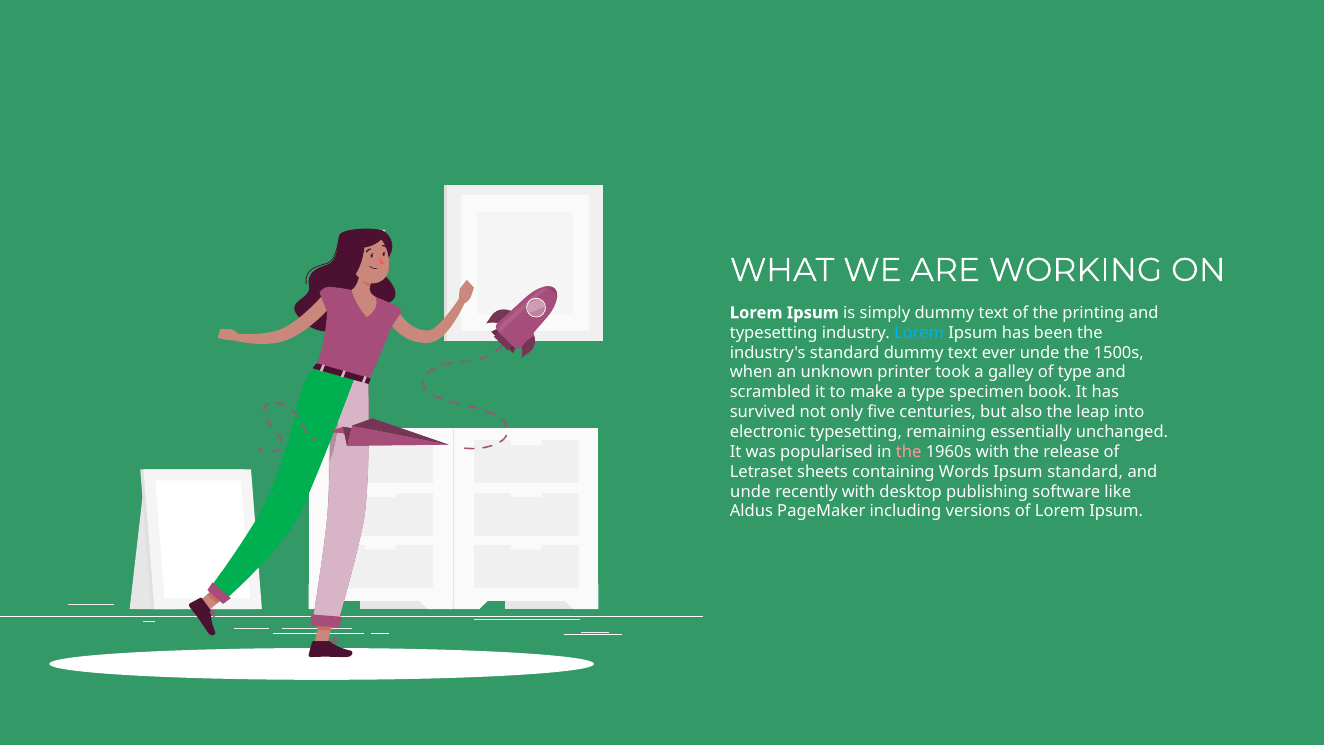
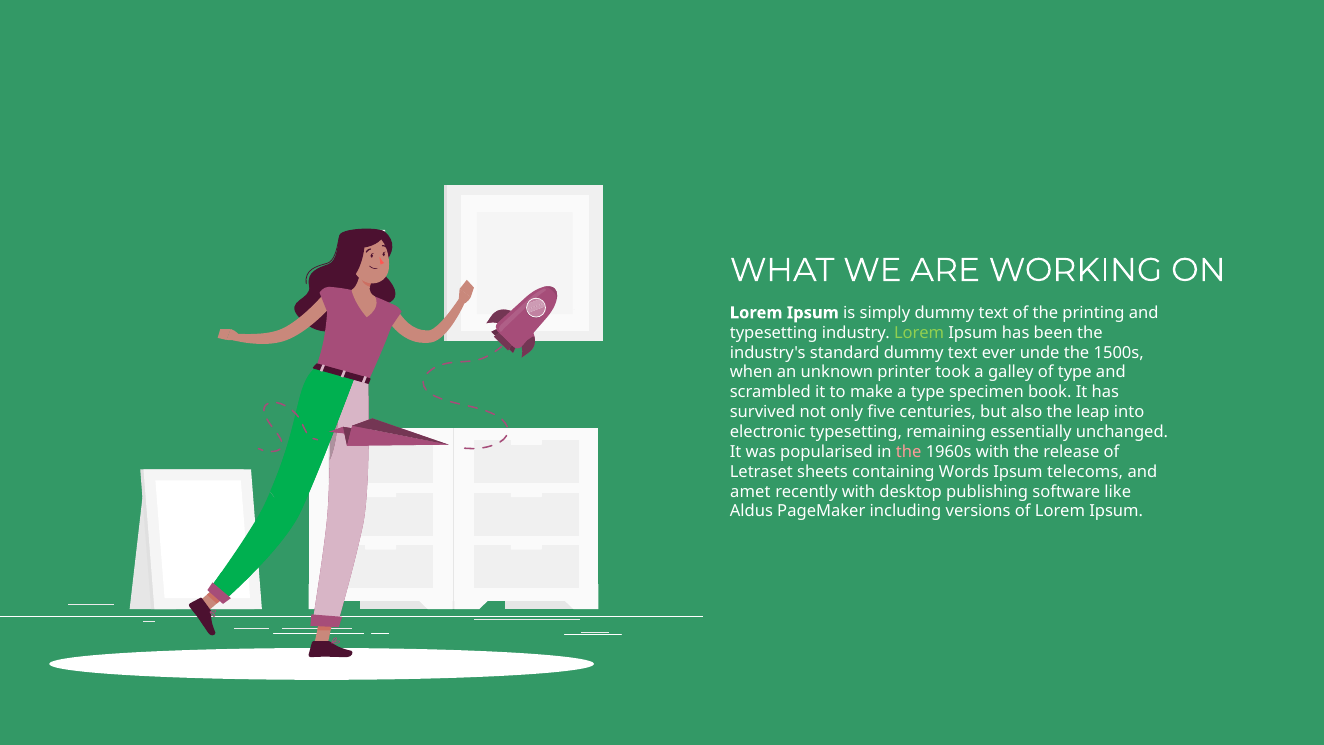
Lorem colour: light blue -> light green (919, 333)
Ipsum standard: standard -> telecoms (1085, 472)
unde: unde -> amet (750, 491)
